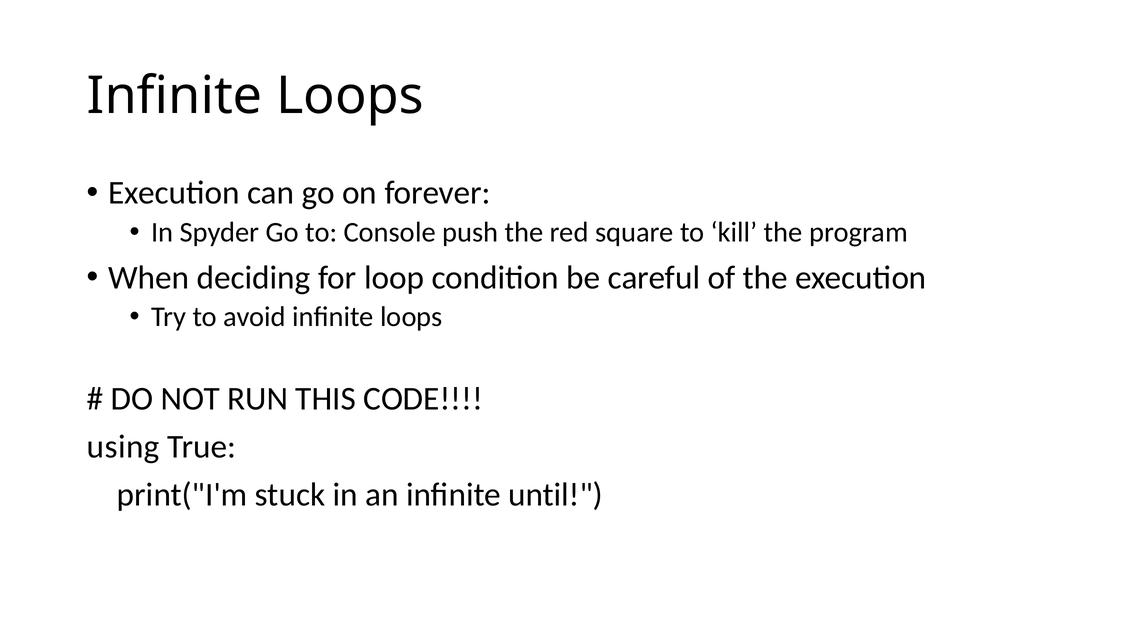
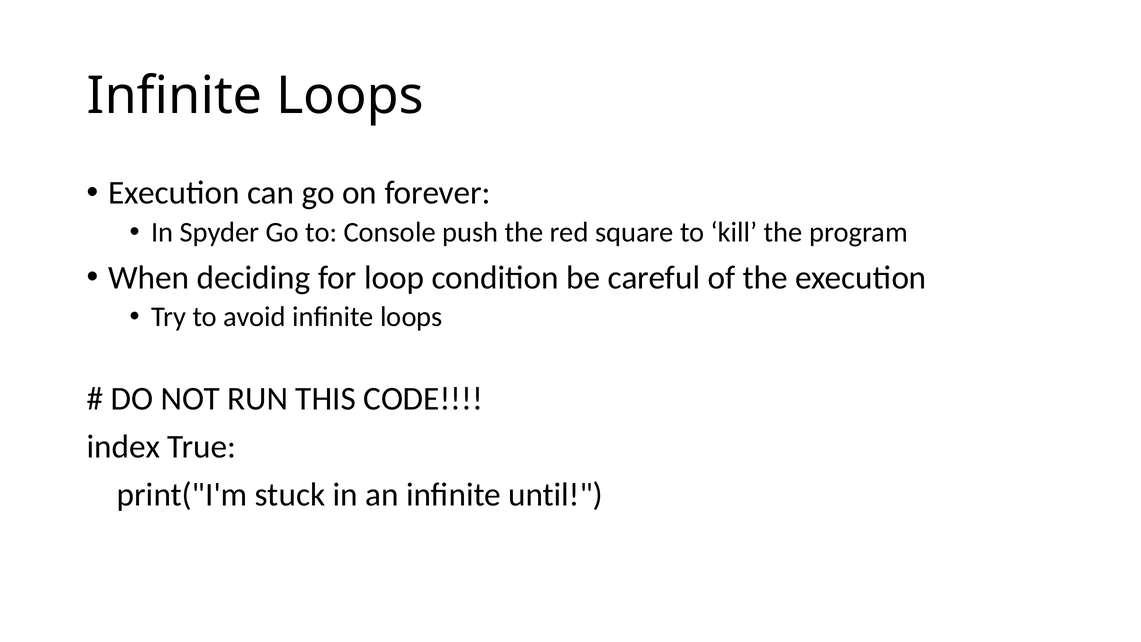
using: using -> index (123, 447)
